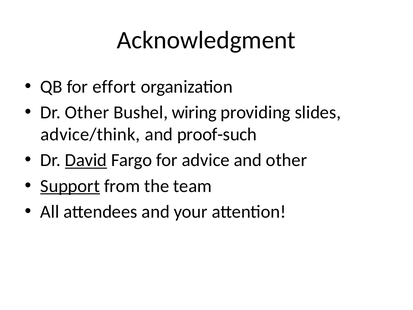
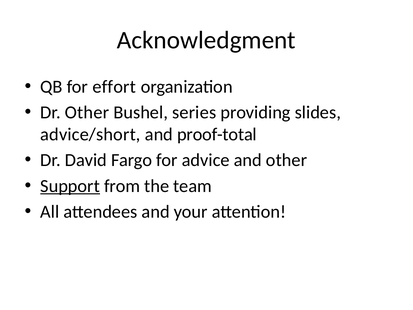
wiring: wiring -> series (194, 112)
advice/think: advice/think -> advice/short (90, 134)
proof-such: proof-such -> proof-total (217, 134)
David underline: present -> none (86, 160)
